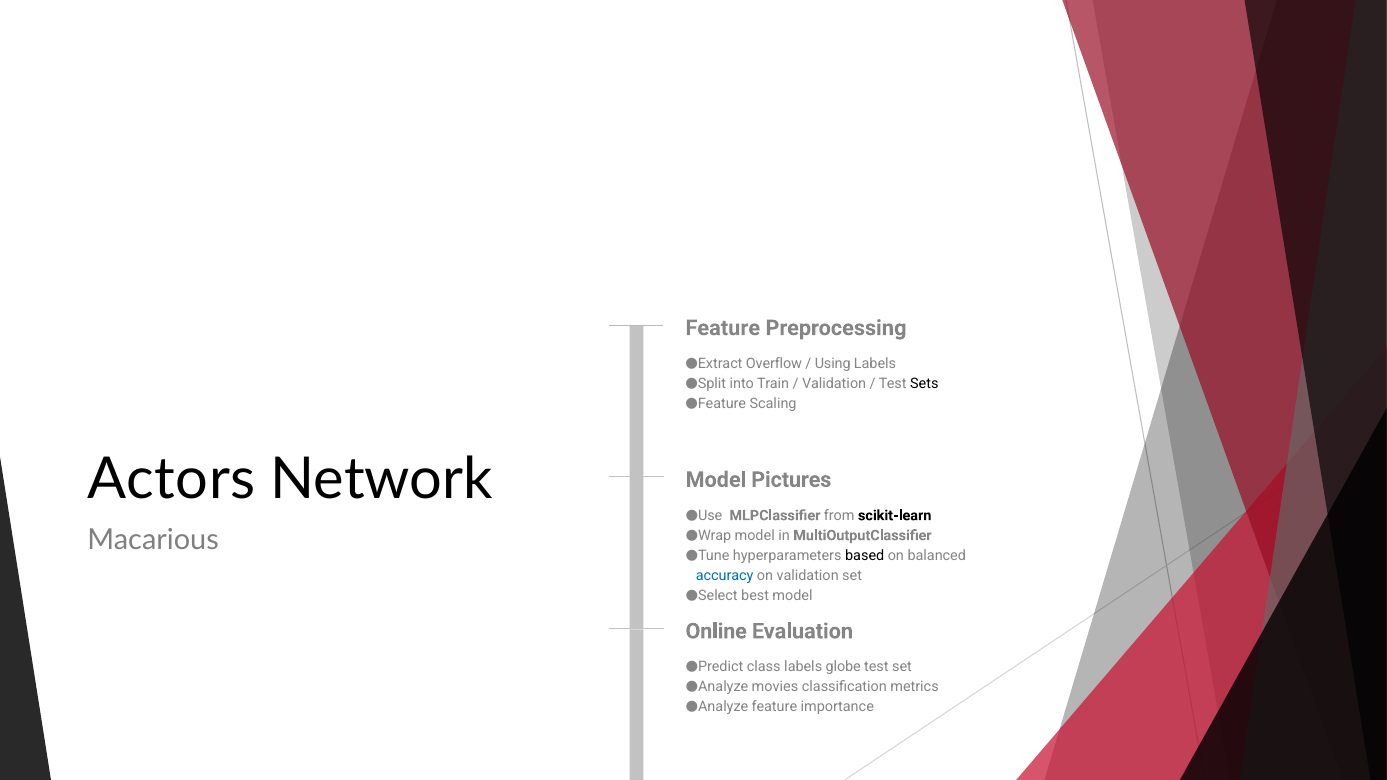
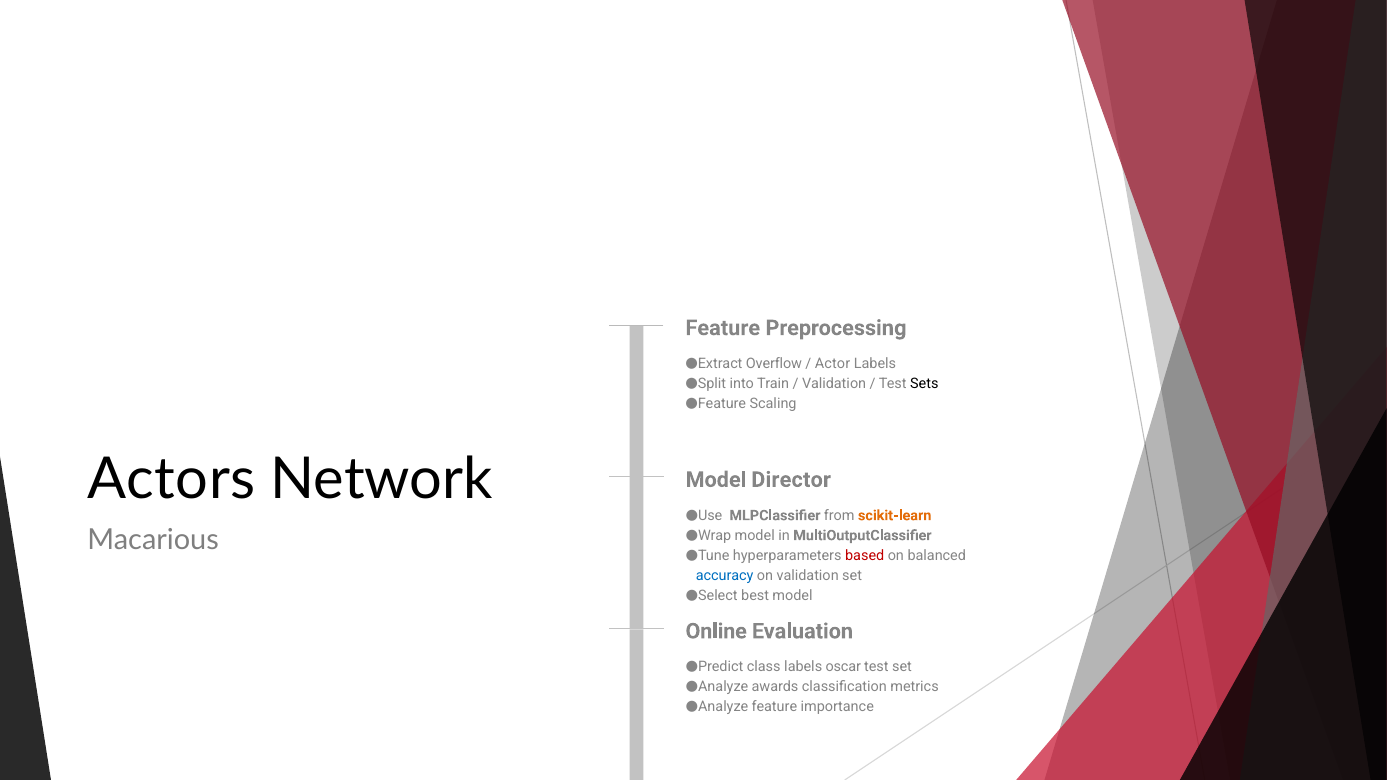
Using: Using -> Actor (833, 364)
Pictures: Pictures -> Director (791, 480)
scikit-learn colour: black -> orange (895, 516)
based colour: black -> red (865, 555)
globe: globe -> oscar (843, 667)
movies: movies -> awards (775, 687)
